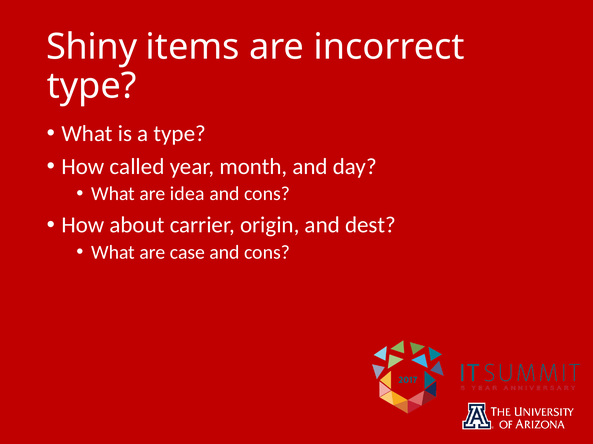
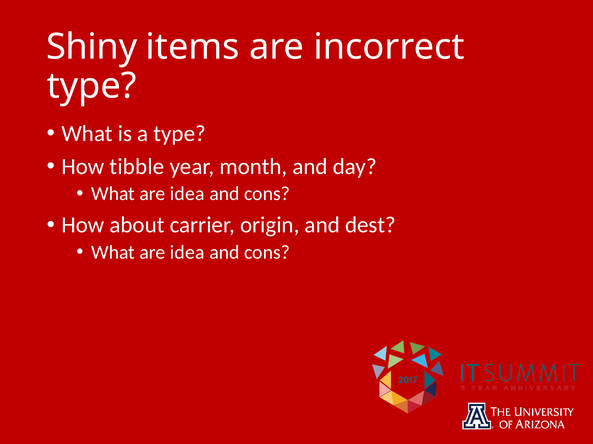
called: called -> tibble (137, 167)
case: case -> idea (187, 253)
